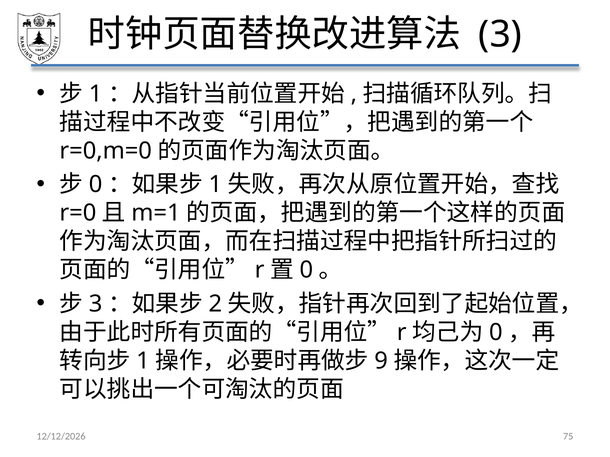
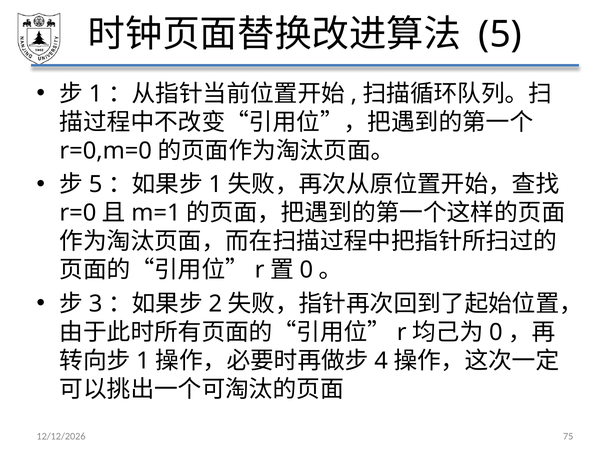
3: 3 -> 5 (500, 34)
0: 0 -> 5 (96, 185)
9: 9 -> 4 (381, 361)
